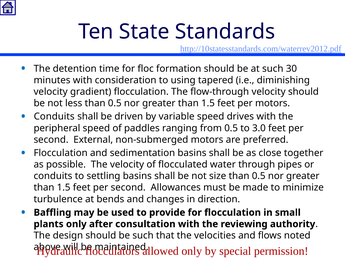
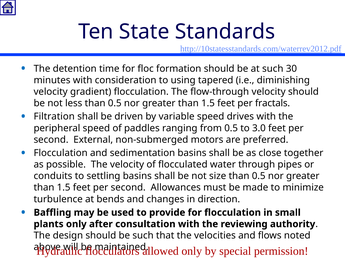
per motors: motors -> fractals (273, 103)
Conduits: Conduits -> Filtration (54, 116)
